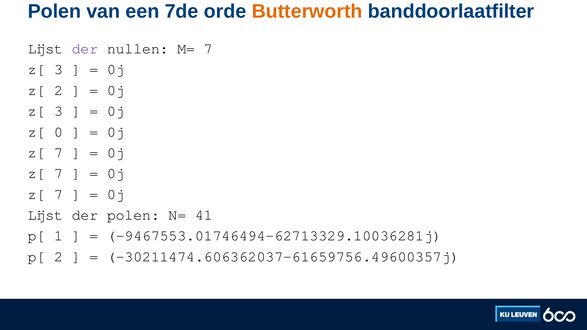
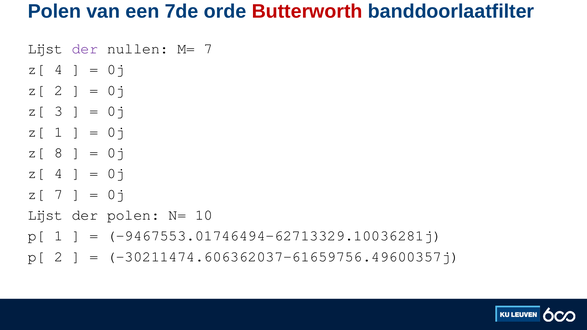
Butterworth colour: orange -> red (307, 11)
3: 3 -> 4 (59, 70)
z[ 0: 0 -> 1 (59, 132)
7: 7 -> 8 (59, 153)
7: 7 -> 4 (59, 174)
41: 41 -> 10 (204, 215)
